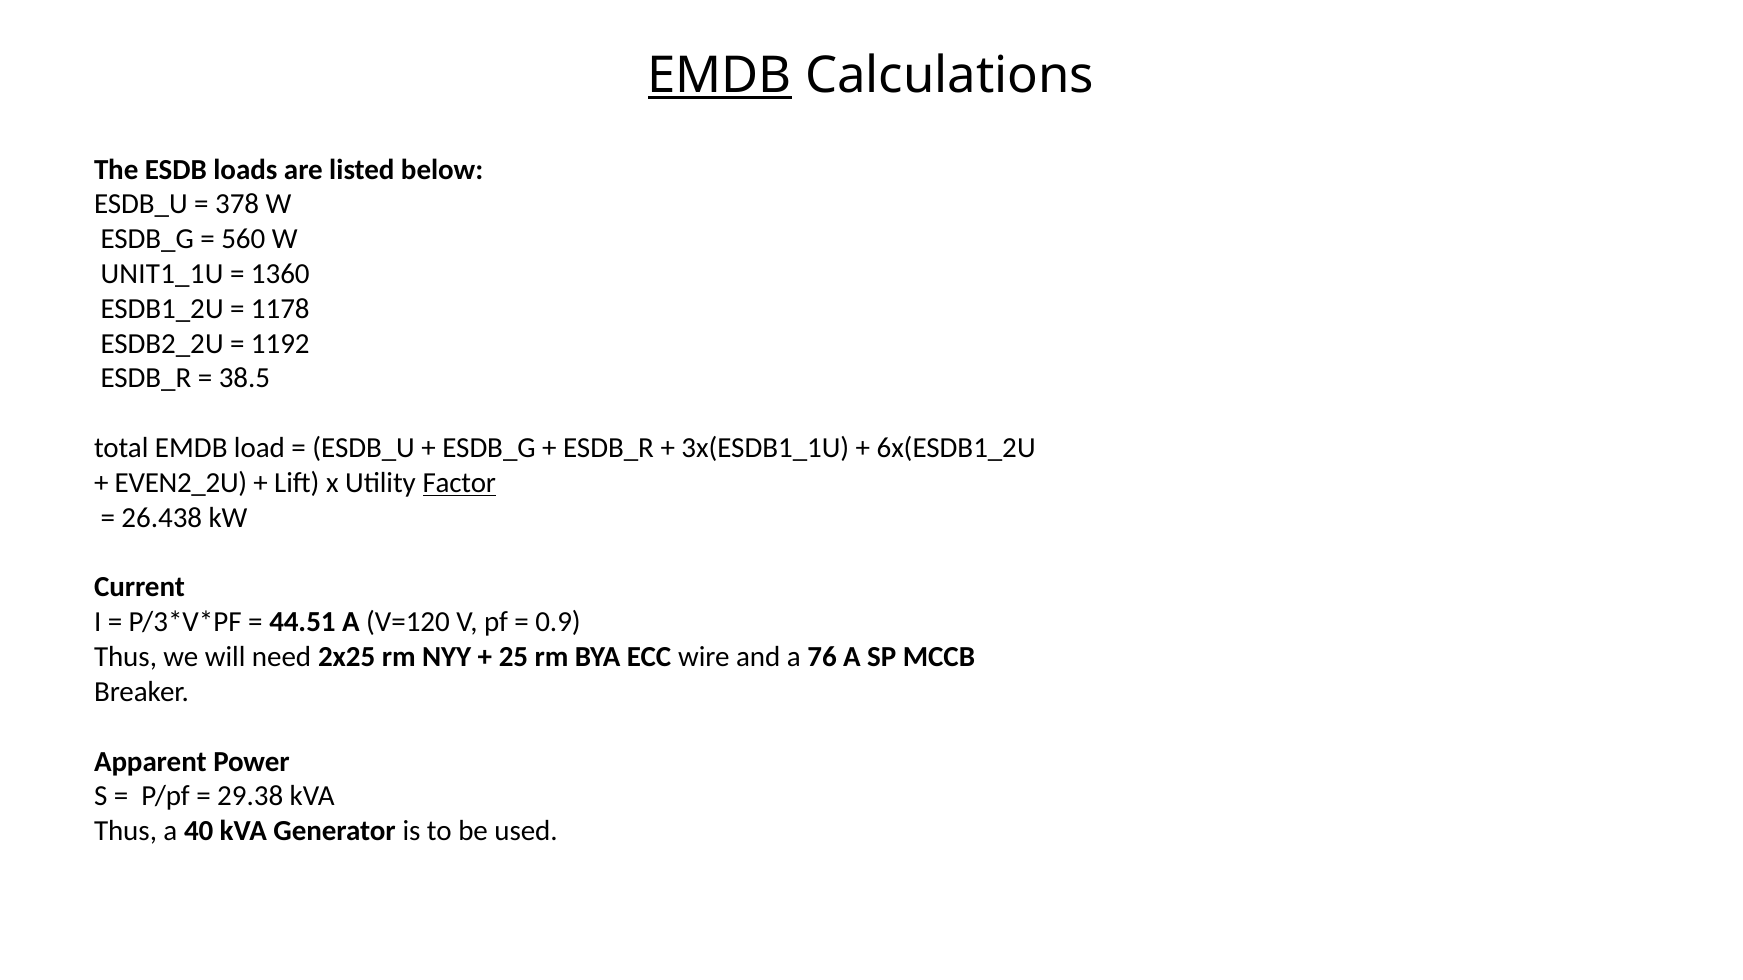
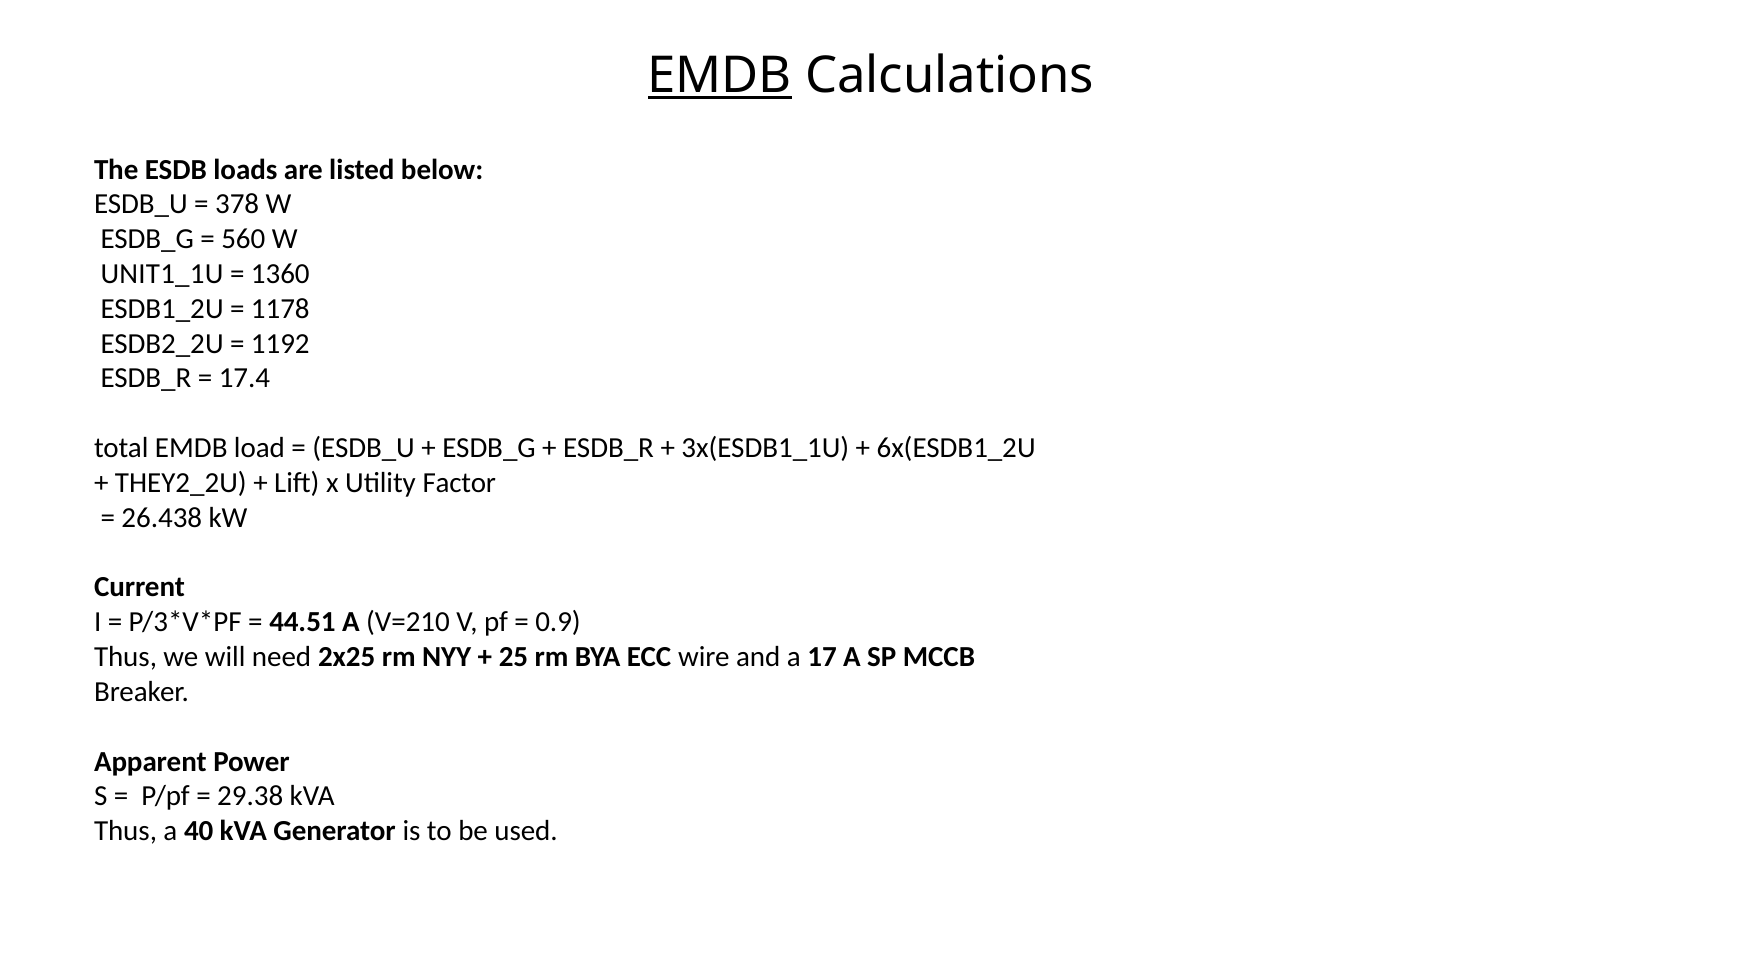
38.5: 38.5 -> 17.4 (244, 379)
EVEN2_2U: EVEN2_2U -> THEY2_2U (181, 483)
Factor underline: present -> none (459, 483)
V=120: V=120 -> V=210 (408, 622)
76: 76 -> 17 (822, 657)
